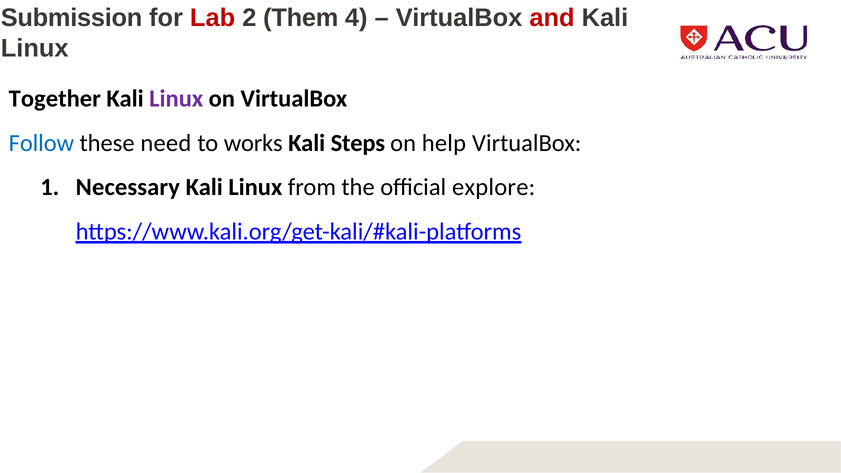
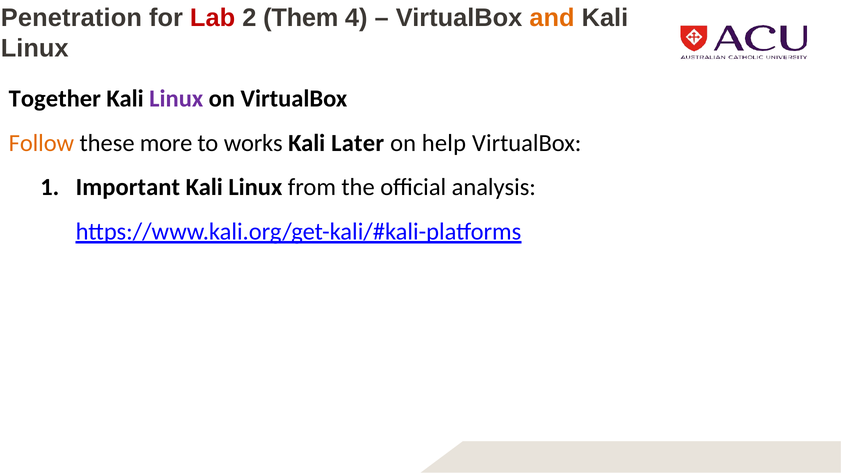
Submission: Submission -> Penetration (71, 18)
and colour: red -> orange (552, 18)
Follow colour: blue -> orange (41, 143)
need: need -> more (166, 143)
Steps: Steps -> Later (358, 143)
Necessary: Necessary -> Important (128, 187)
explore: explore -> analysis (494, 187)
